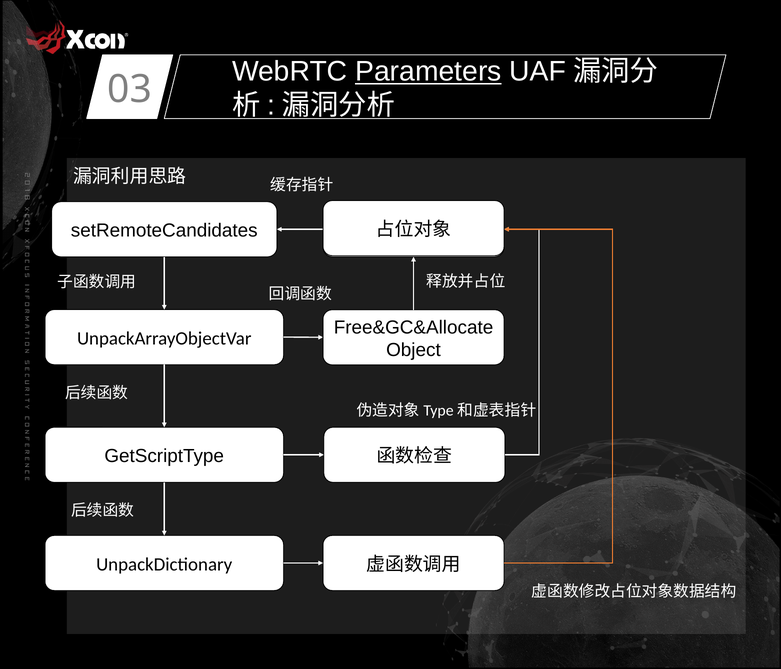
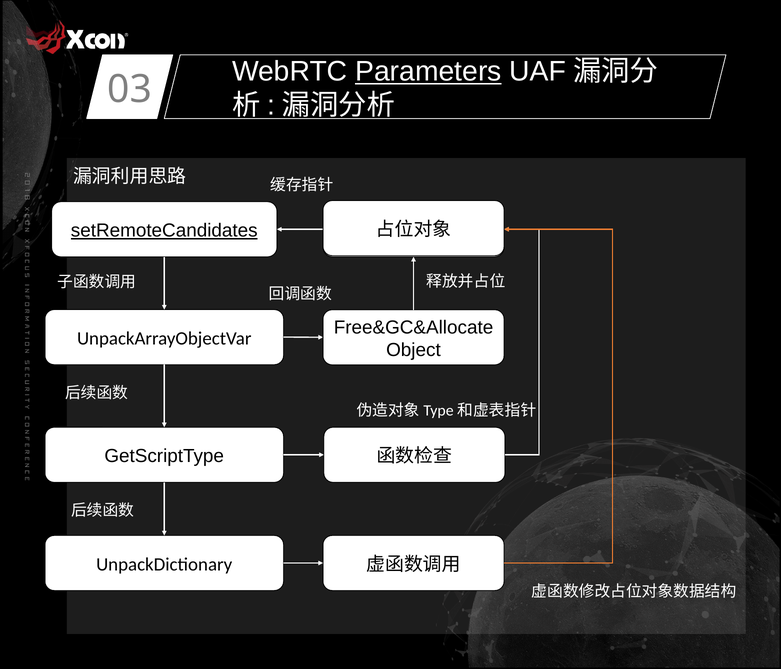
setRemoteCandidates underline: none -> present (164, 231)
